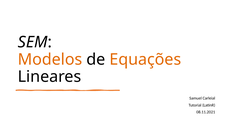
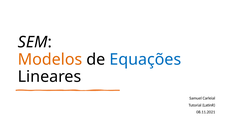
Equações colour: orange -> blue (145, 59)
